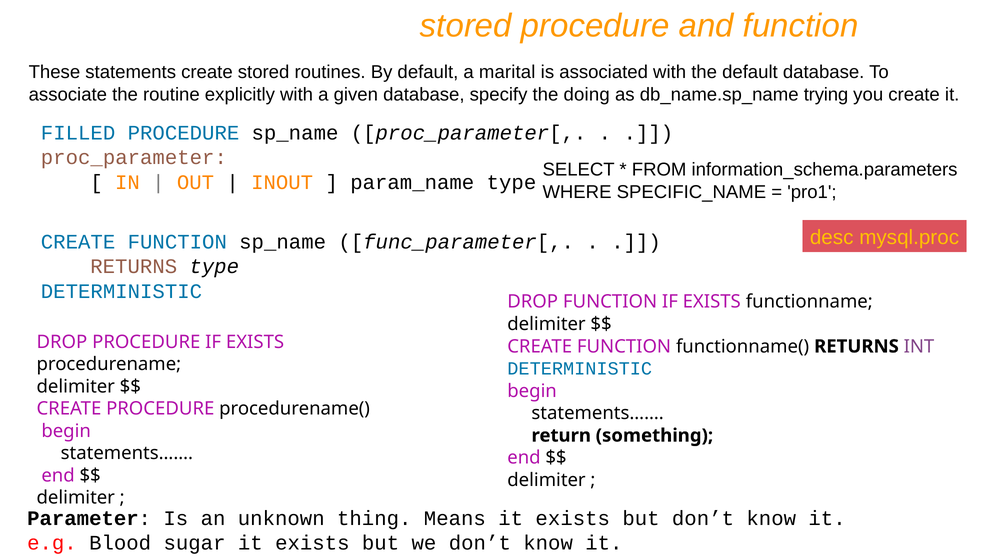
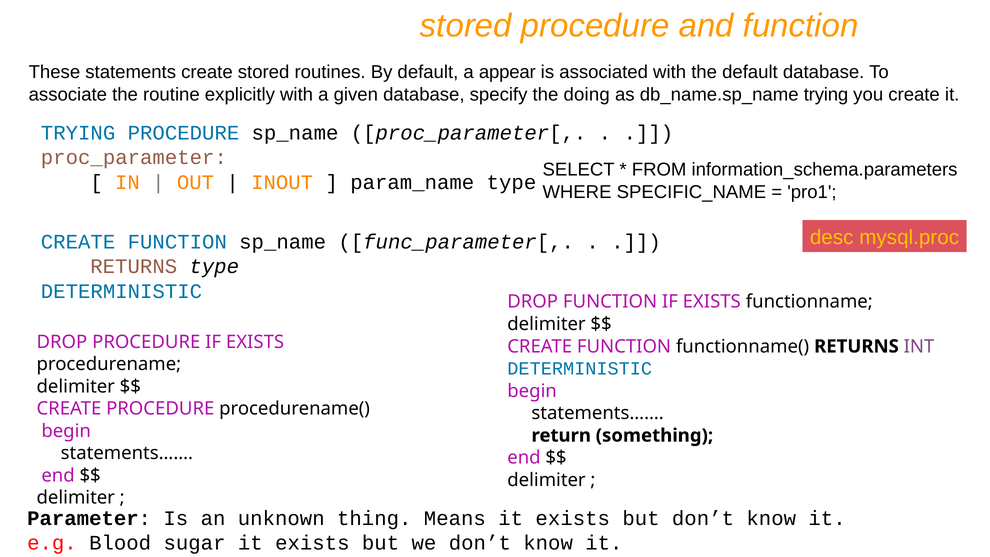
marital: marital -> appear (507, 72)
FILLED: FILLED -> TRYING (78, 133)
